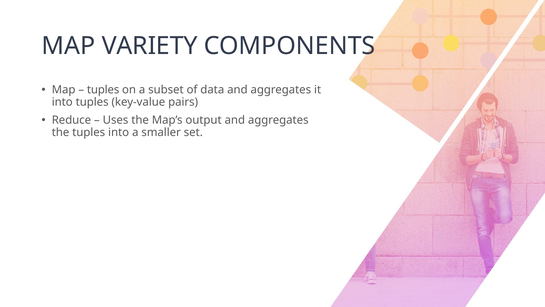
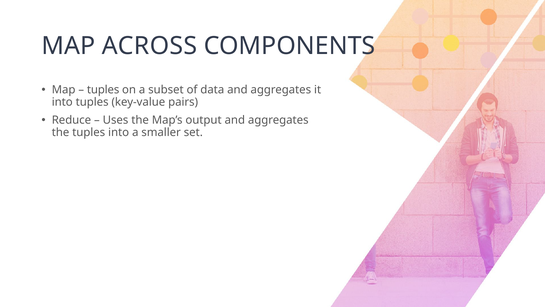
VARIETY: VARIETY -> ACROSS (149, 46)
